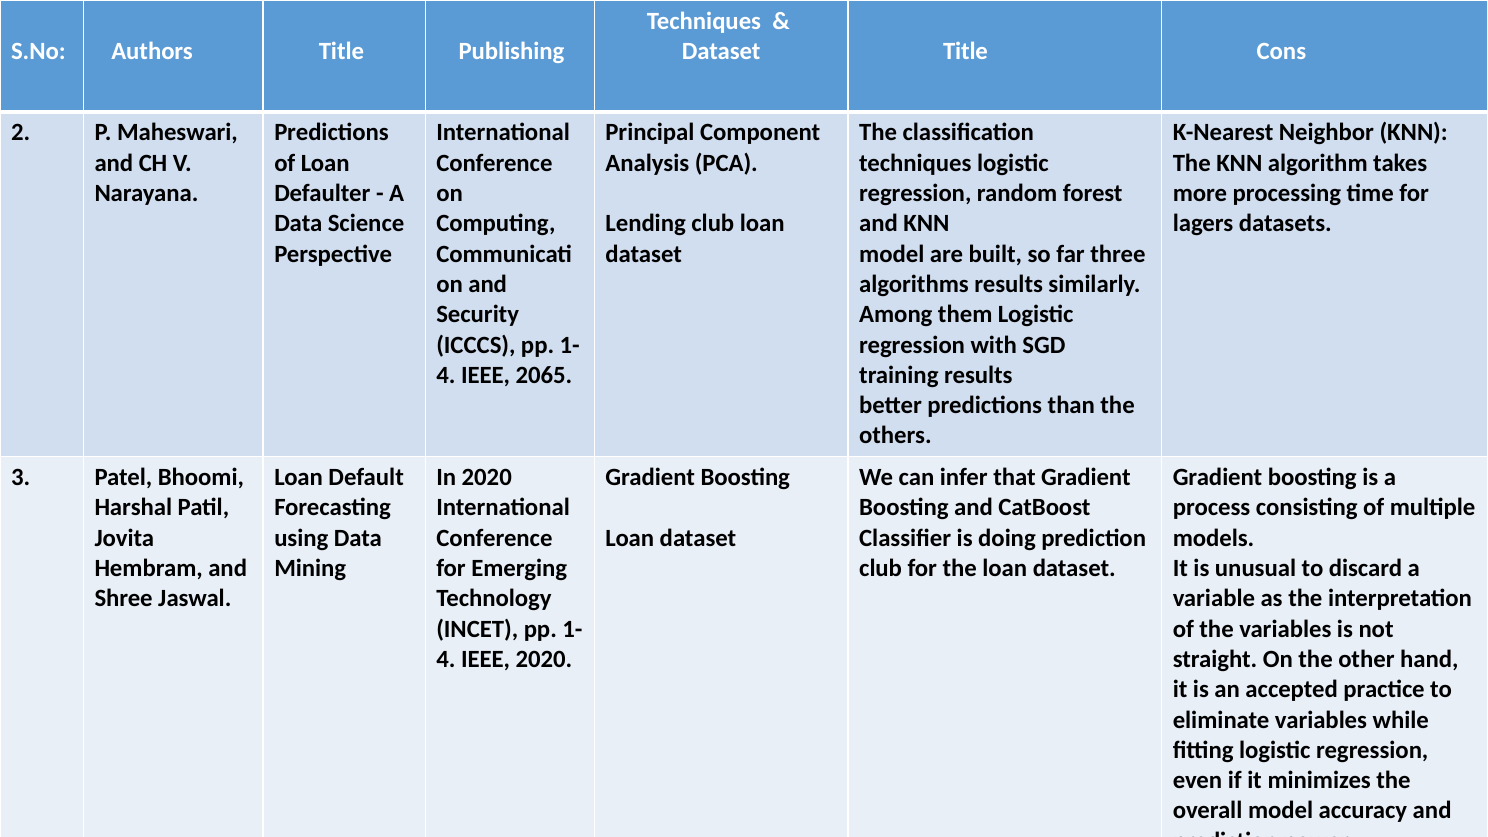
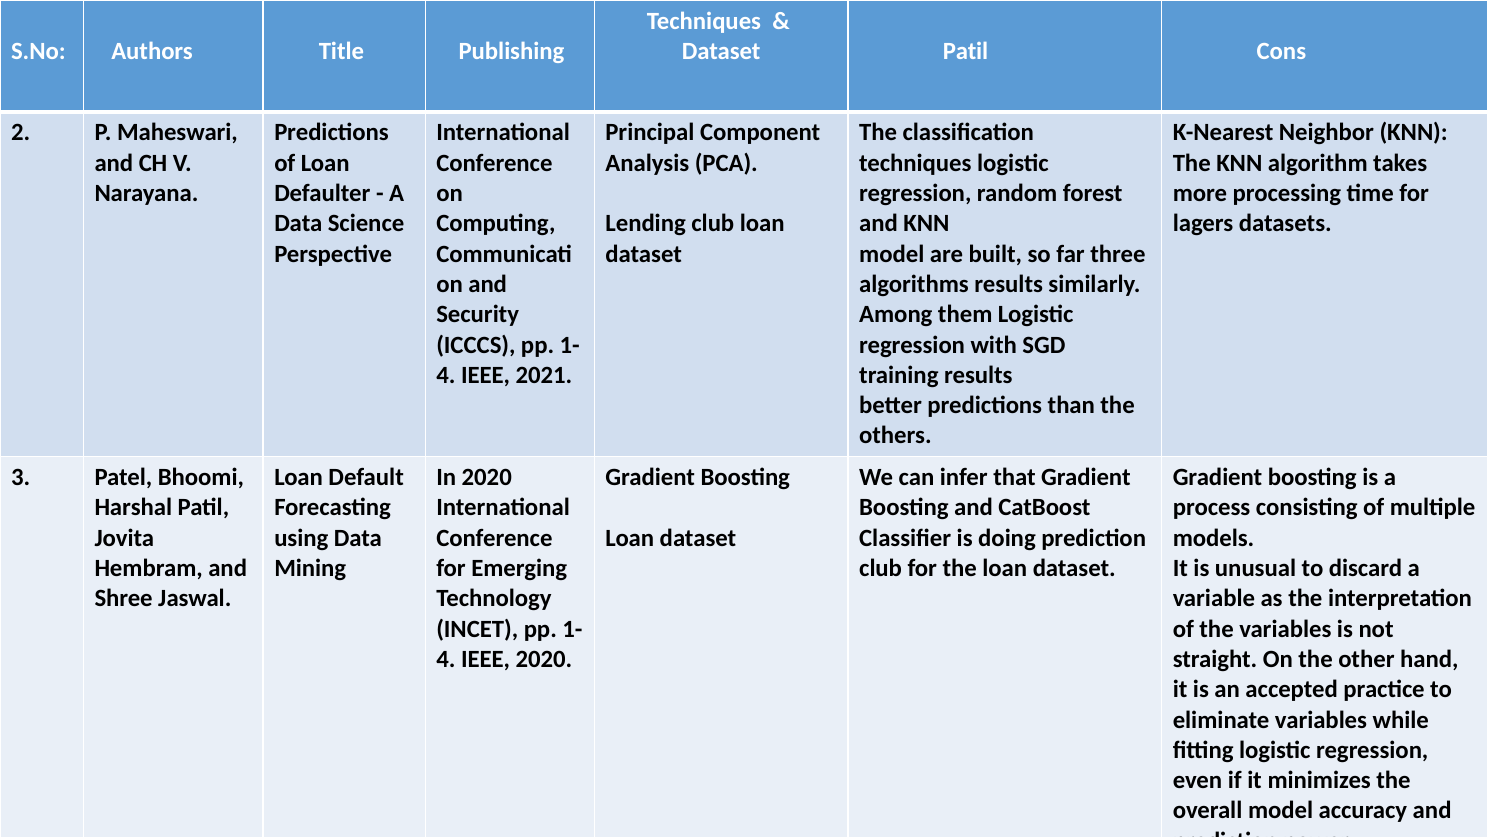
Dataset Title: Title -> Patil (966, 51)
2065: 2065 -> 2021 (544, 375)
